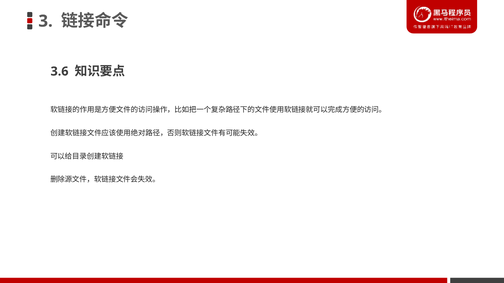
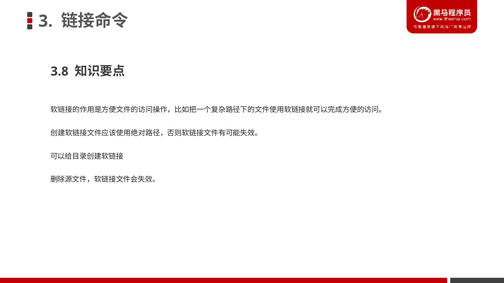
3.6: 3.6 -> 3.8 (60, 72)
